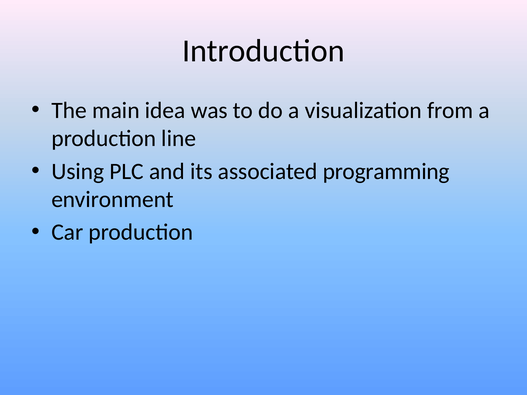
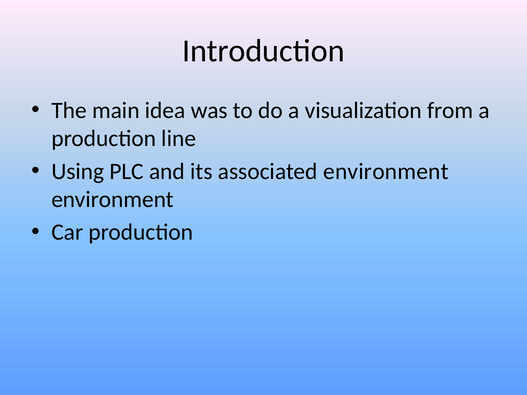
associated programming: programming -> environment (386, 171)
